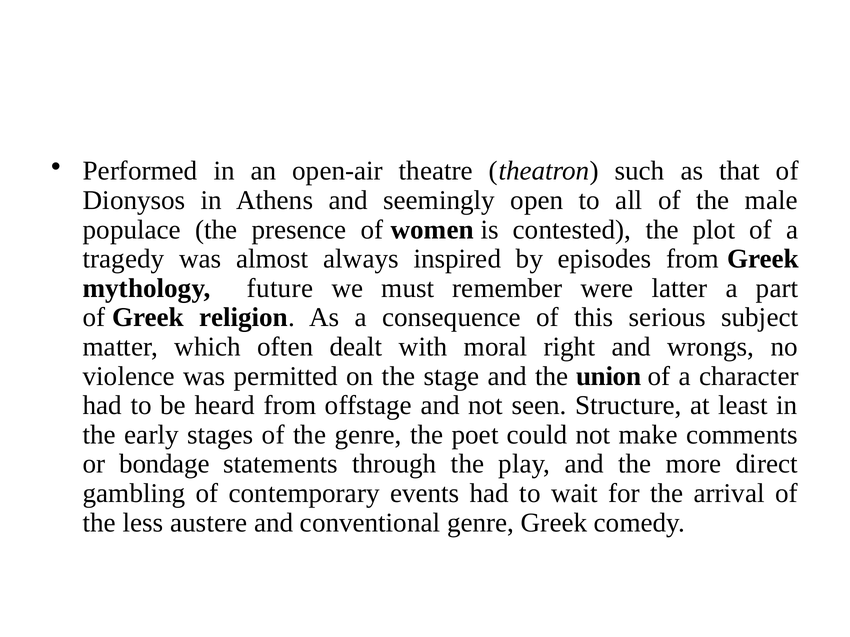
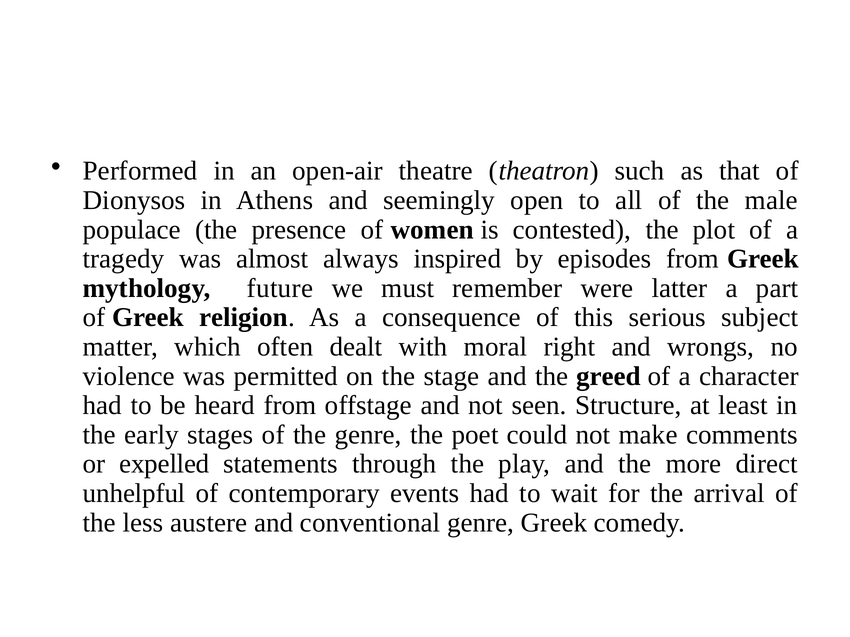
union: union -> greed (609, 376)
bondage: bondage -> expelled (164, 464)
gambling: gambling -> unhelpful (134, 494)
